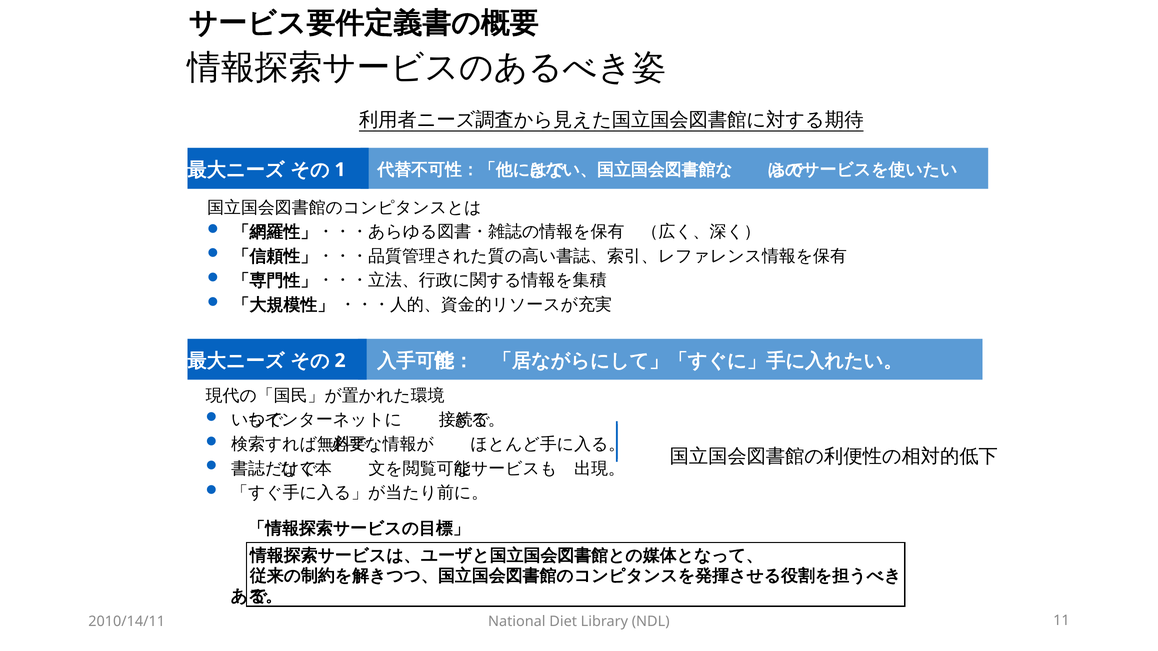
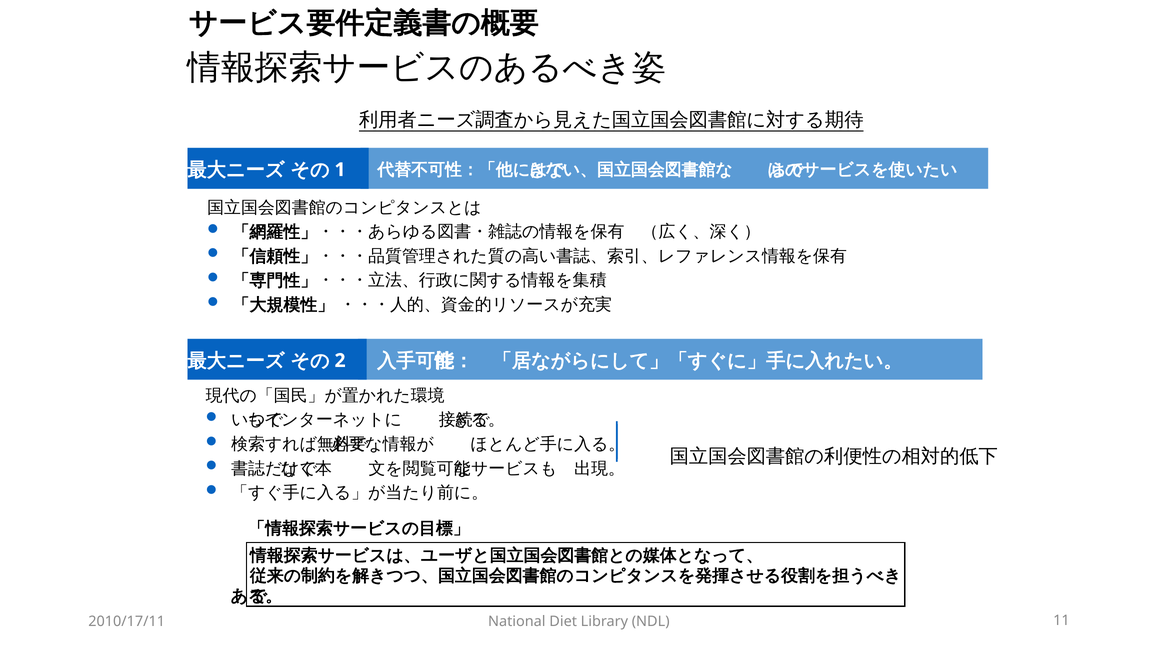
2010/14/11: 2010/14/11 -> 2010/17/11 (127, 622)
